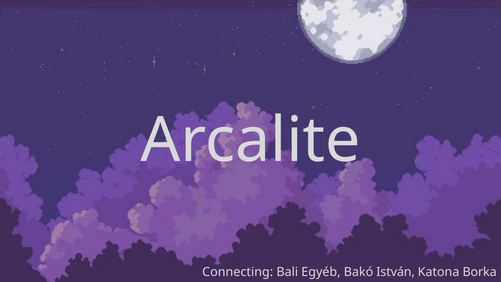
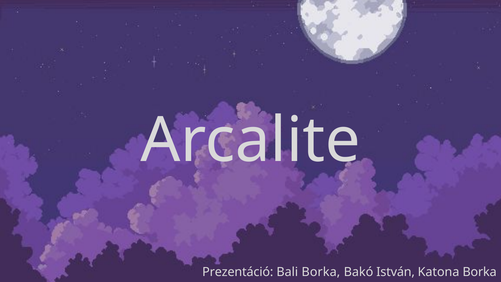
Connecting: Connecting -> Prezentáció (238, 272)
Bali Egyéb: Egyéb -> Borka (321, 272)
